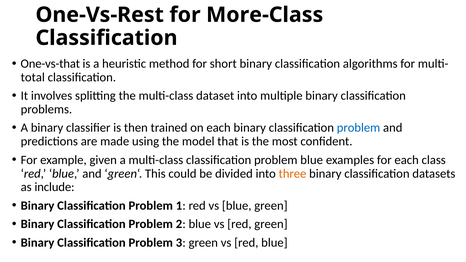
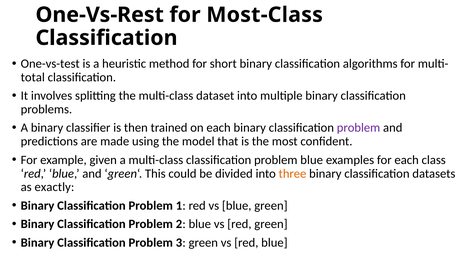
More-Class: More-Class -> Most-Class (265, 15)
One-vs-that: One-vs-that -> One-vs-test (50, 64)
problem colour: blue -> purple (359, 128)
include: include -> exactly (54, 187)
